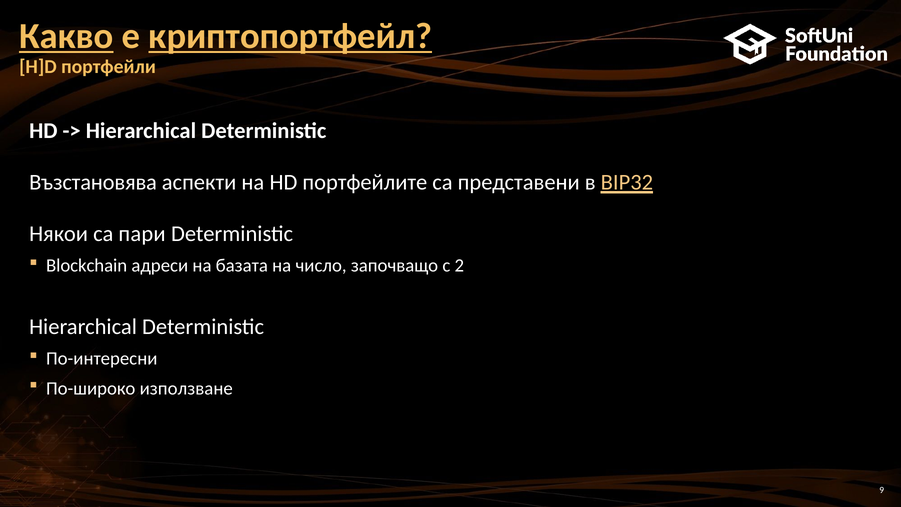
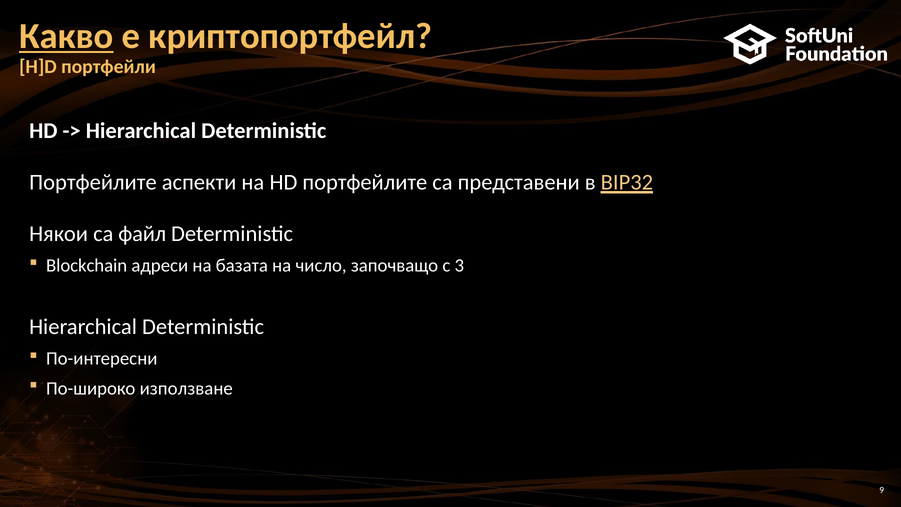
криптопортфейл underline: present -> none (290, 36)
Възстановява: Възстановява -> Портфейлите (93, 182)
пари: пари -> файл (142, 234)
2: 2 -> 3 (459, 266)
